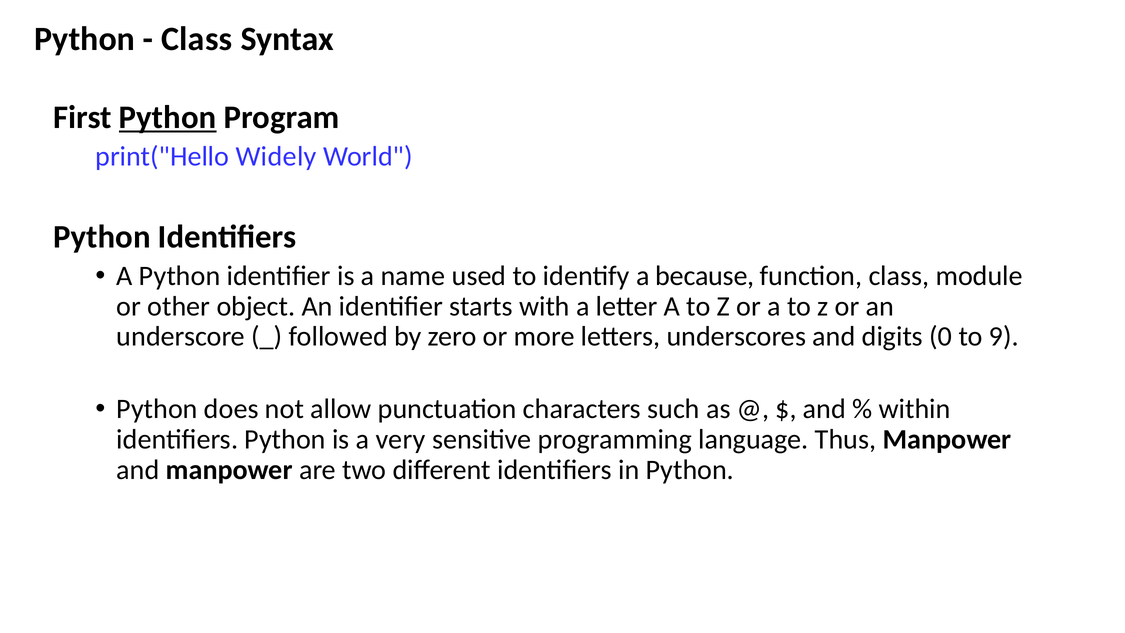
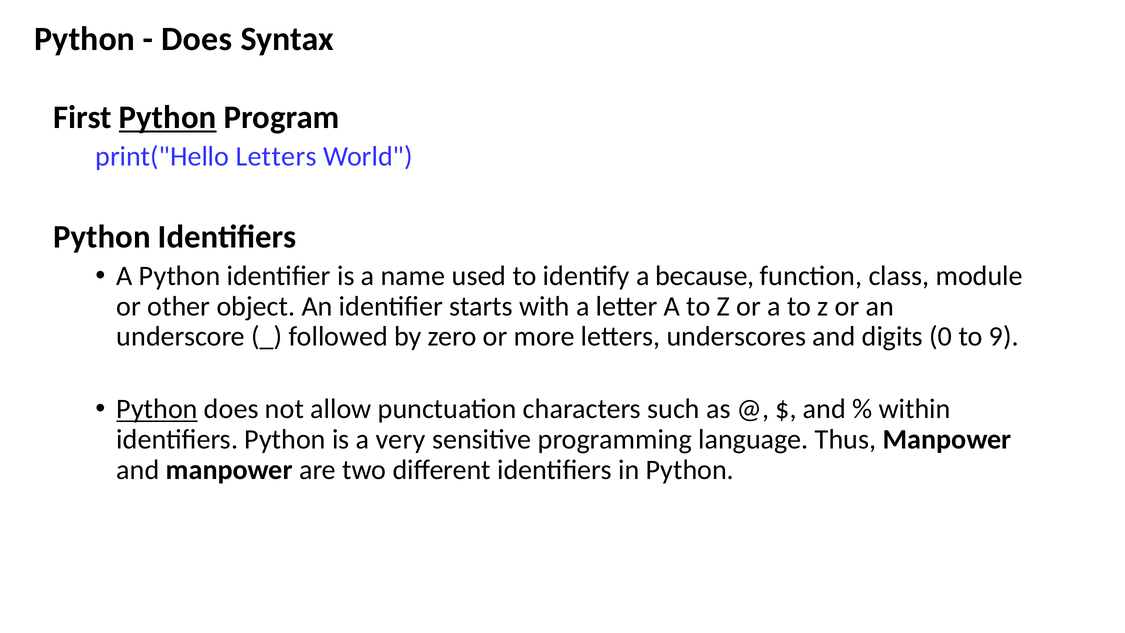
Class: Class -> Does (197, 39)
print("Hello Widely: Widely -> Letters (276, 156)
Python underline: none -> present (157, 409)
